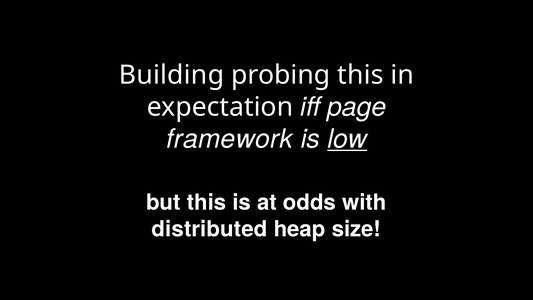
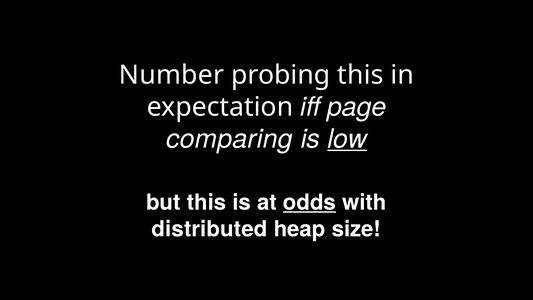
Building: Building -> Number (171, 75)
framework: framework -> comparing (230, 139)
odds underline: none -> present (309, 202)
